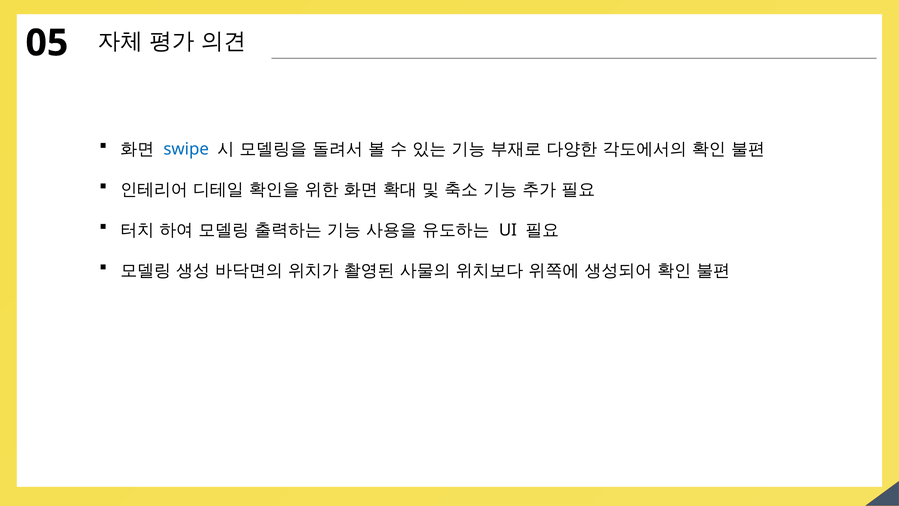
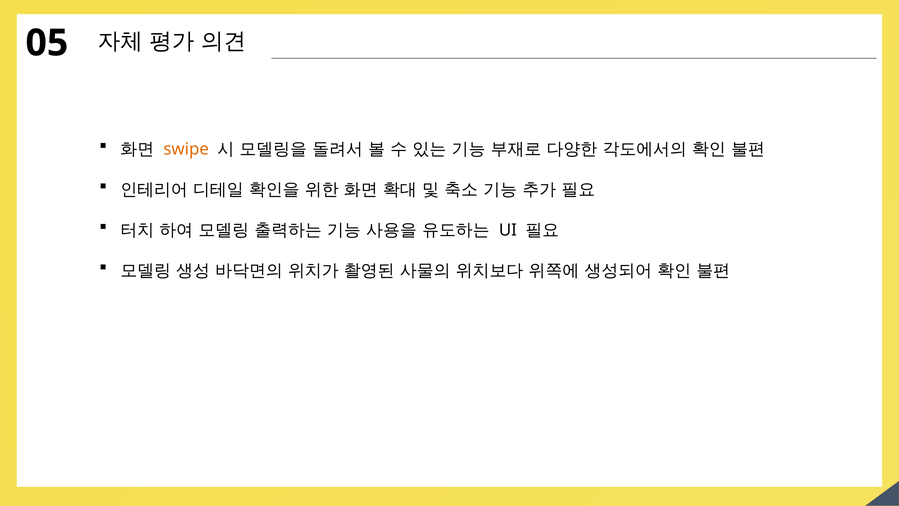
swipe colour: blue -> orange (186, 149)
